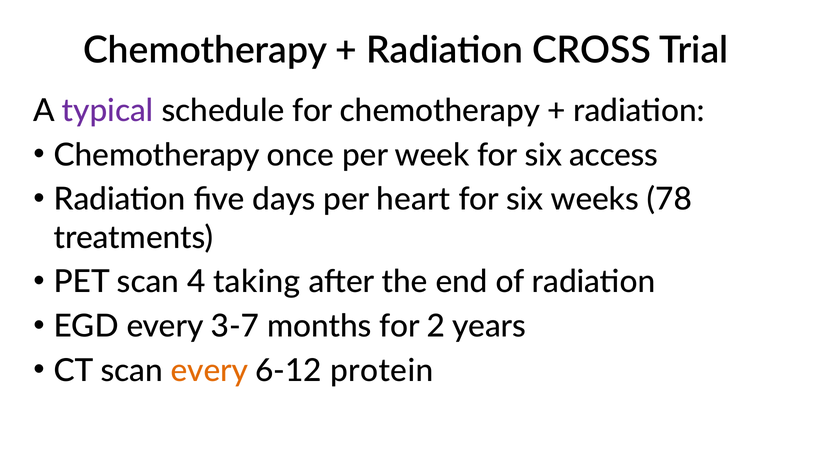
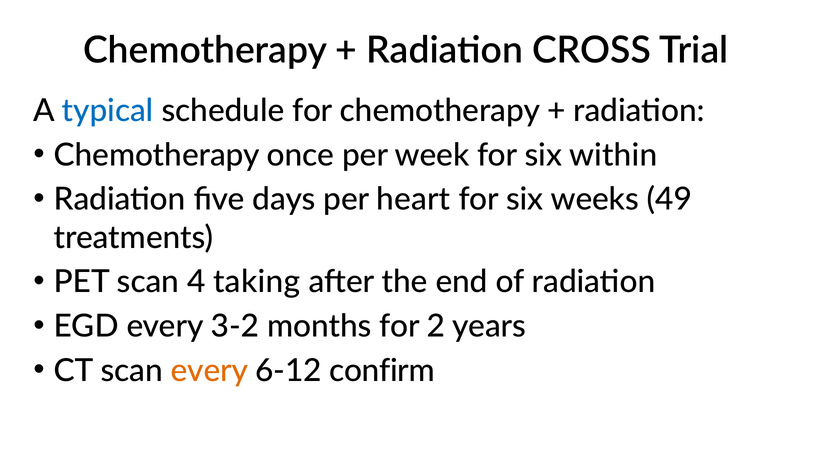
typical colour: purple -> blue (108, 111)
access: access -> within (613, 155)
78: 78 -> 49 (670, 199)
3-7: 3-7 -> 3-2 (235, 326)
protein: protein -> confirm (382, 371)
